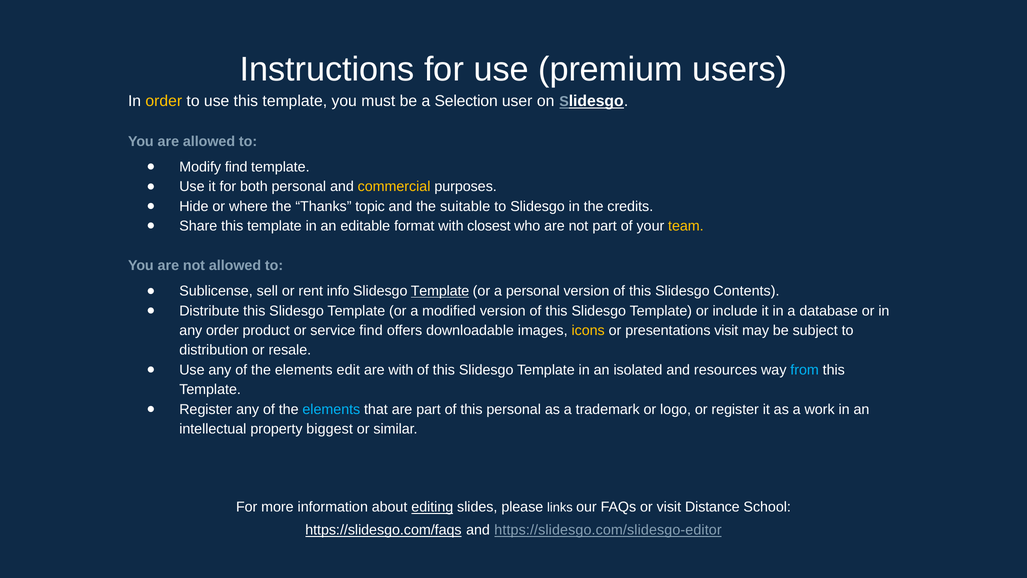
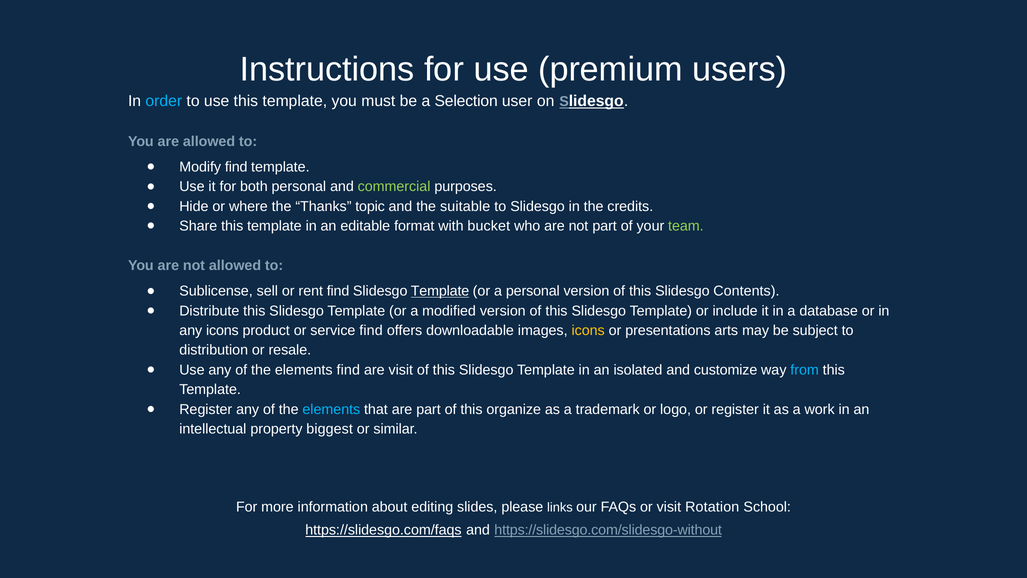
order colour: yellow -> light blue (164, 101)
commercial colour: yellow -> light green (394, 187)
closest: closest -> bucket (489, 226)
team colour: yellow -> light green (686, 226)
rent info: info -> find (338, 291)
any order: order -> icons (222, 330)
presentations visit: visit -> arts (726, 330)
elements edit: edit -> find (348, 370)
are with: with -> visit (401, 370)
resources: resources -> customize (726, 370)
this personal: personal -> organize (514, 409)
editing underline: present -> none (432, 507)
Distance: Distance -> Rotation (712, 507)
https://slidesgo.com/slidesgo-editor: https://slidesgo.com/slidesgo-editor -> https://slidesgo.com/slidesgo-without (608, 530)
